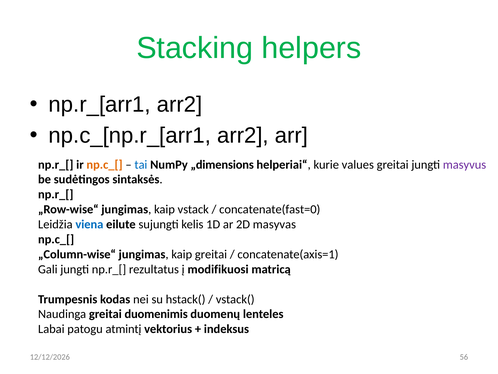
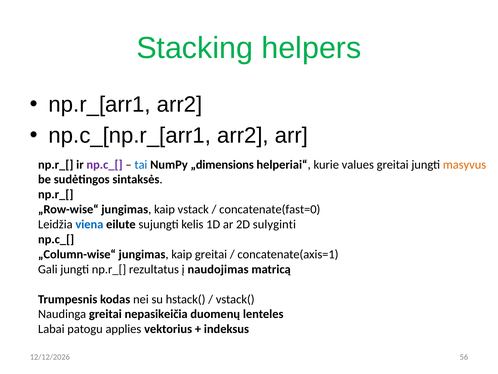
np.c_[ colour: orange -> purple (105, 164)
masyvus colour: purple -> orange (465, 164)
masyvas: masyvas -> sulyginti (274, 224)
modifikuosi: modifikuosi -> naudojimas (218, 269)
duomenimis: duomenimis -> nepasikeičia (156, 314)
atmintį: atmintį -> applies (123, 329)
